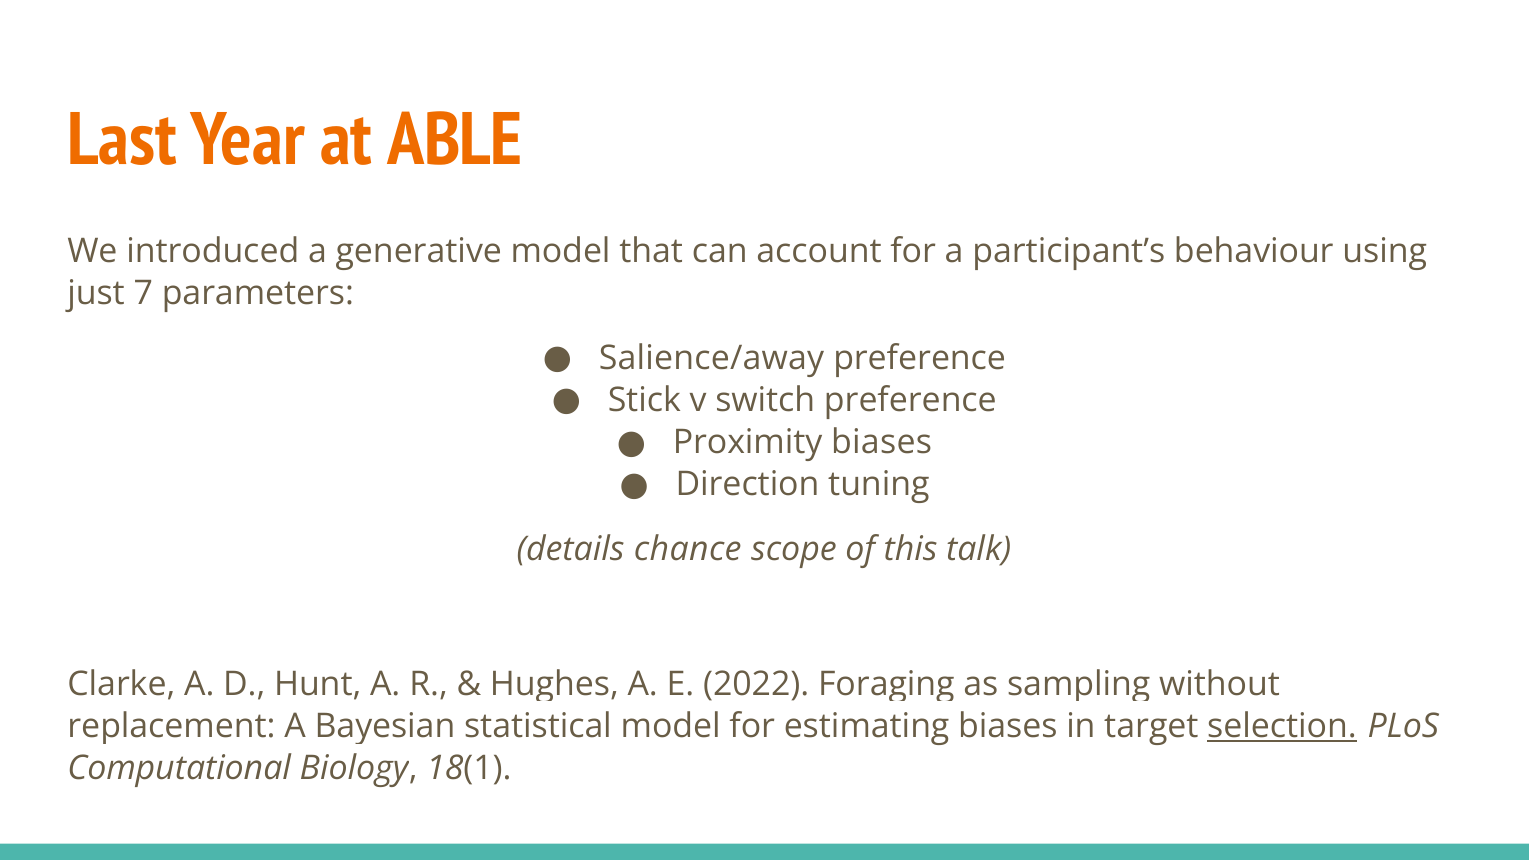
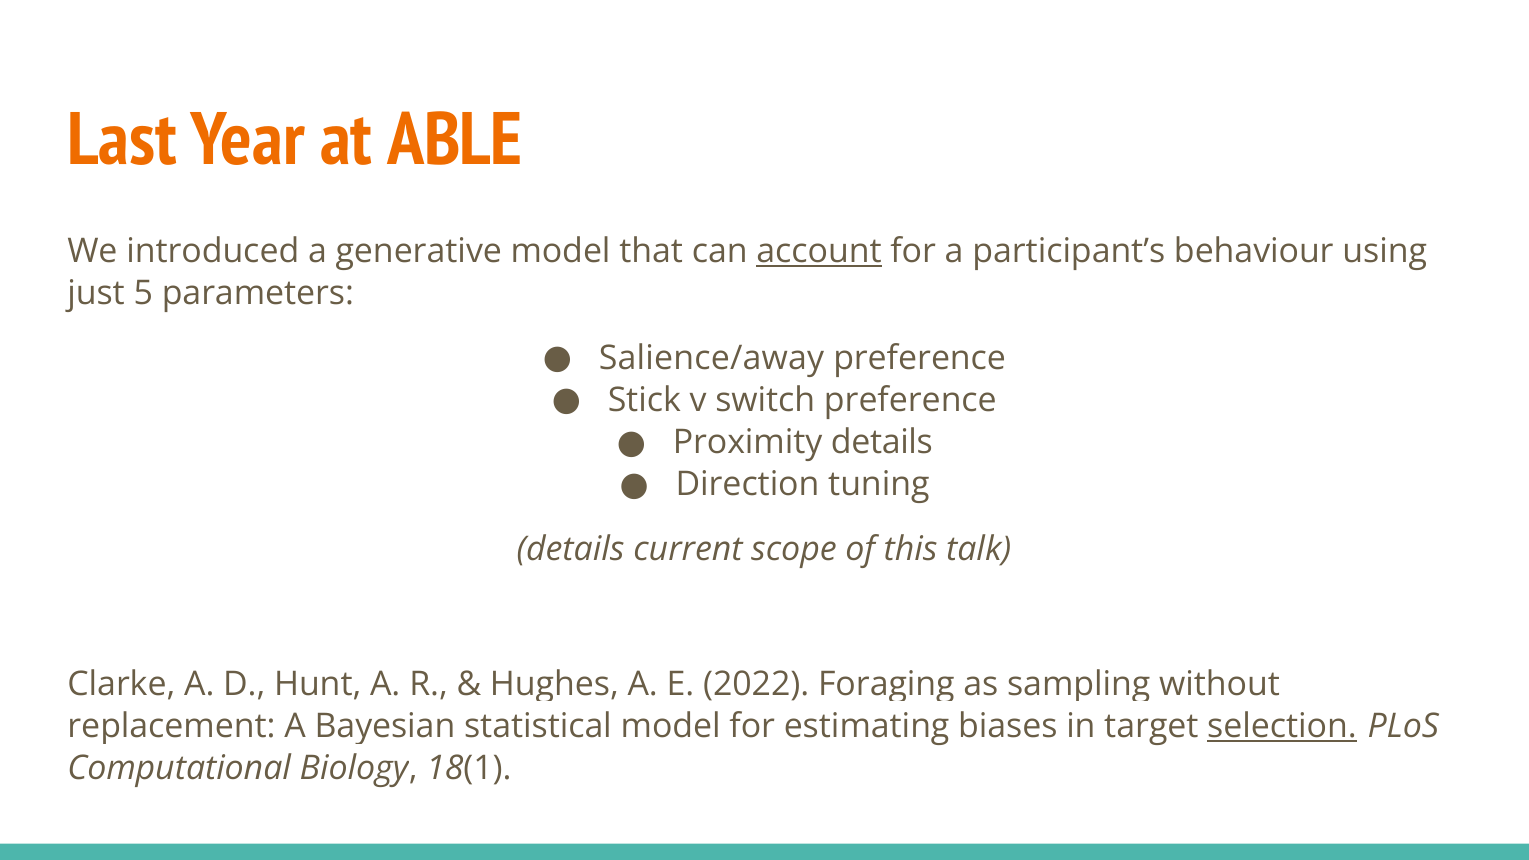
account underline: none -> present (819, 251)
7: 7 -> 5 (143, 293)
Proximity biases: biases -> details (882, 443)
chance: chance -> current (688, 550)
